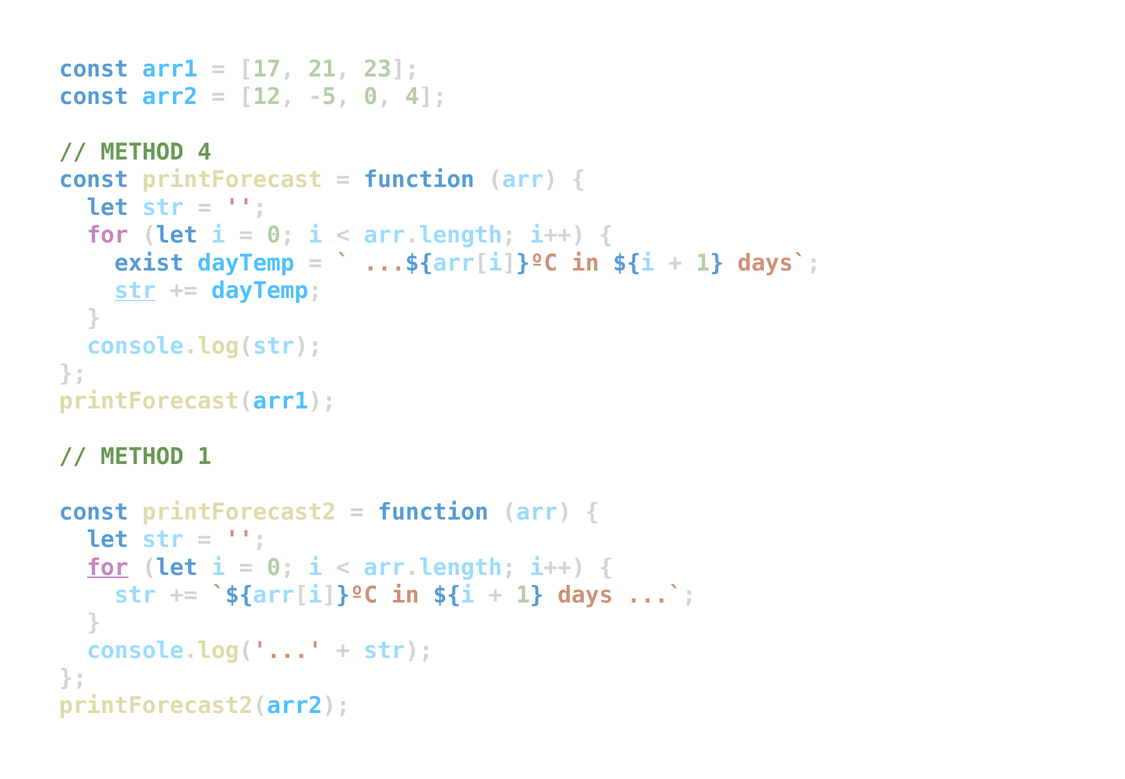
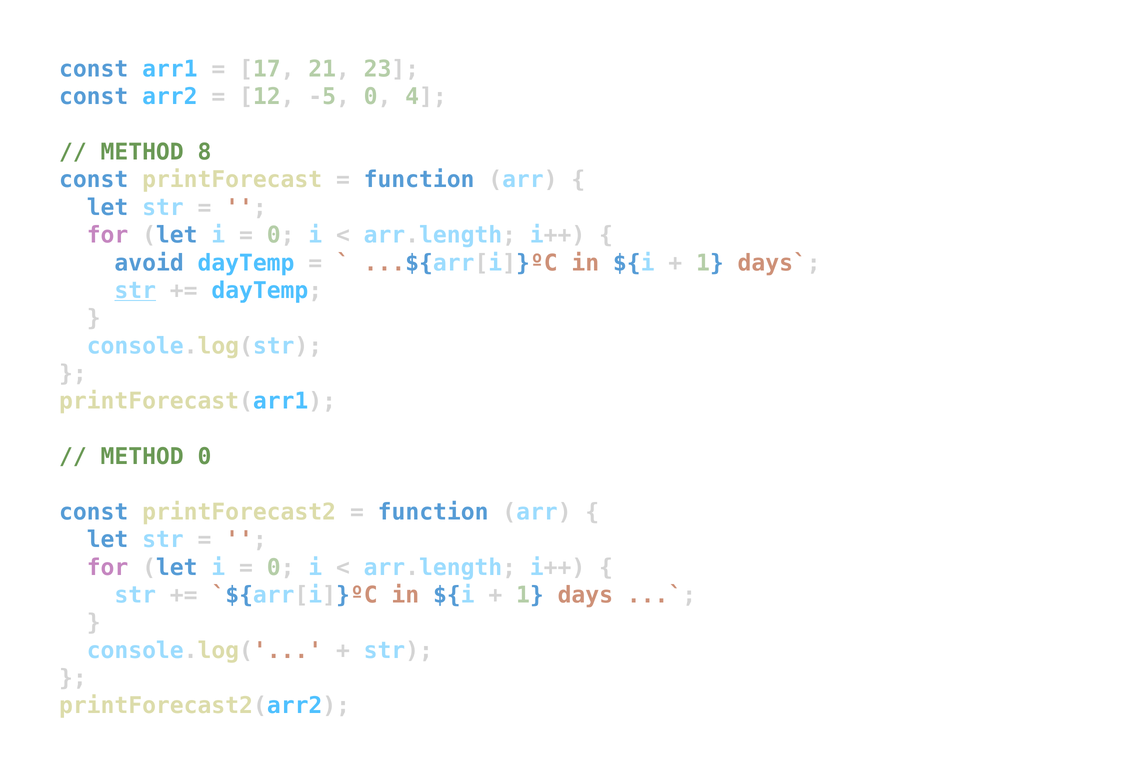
METHOD 4: 4 -> 8 (204, 152)
exist: exist -> avoid (149, 263)
METHOD 1: 1 -> 0 (204, 457)
for underline: present -> none (108, 567)
